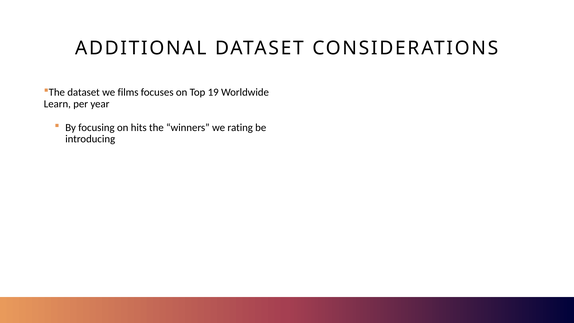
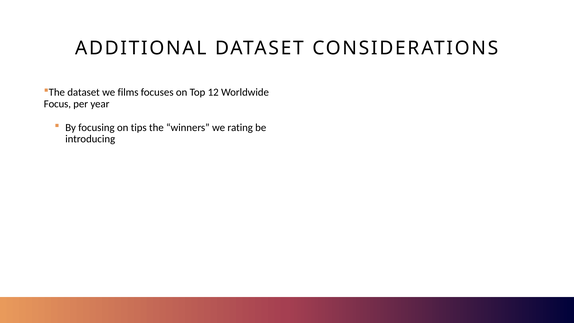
19: 19 -> 12 (213, 92)
Learn: Learn -> Focus (57, 104)
hits: hits -> tips (139, 127)
